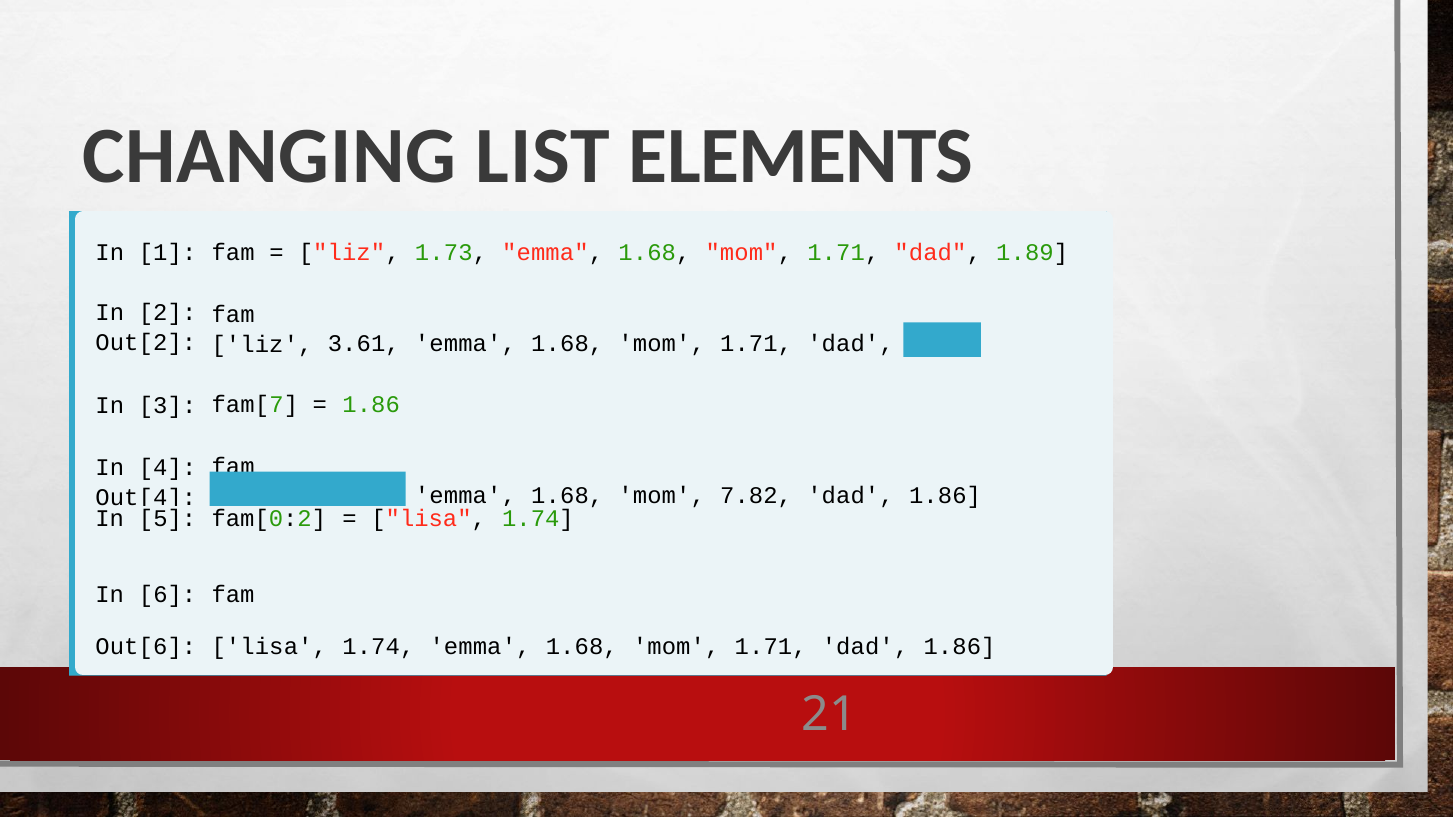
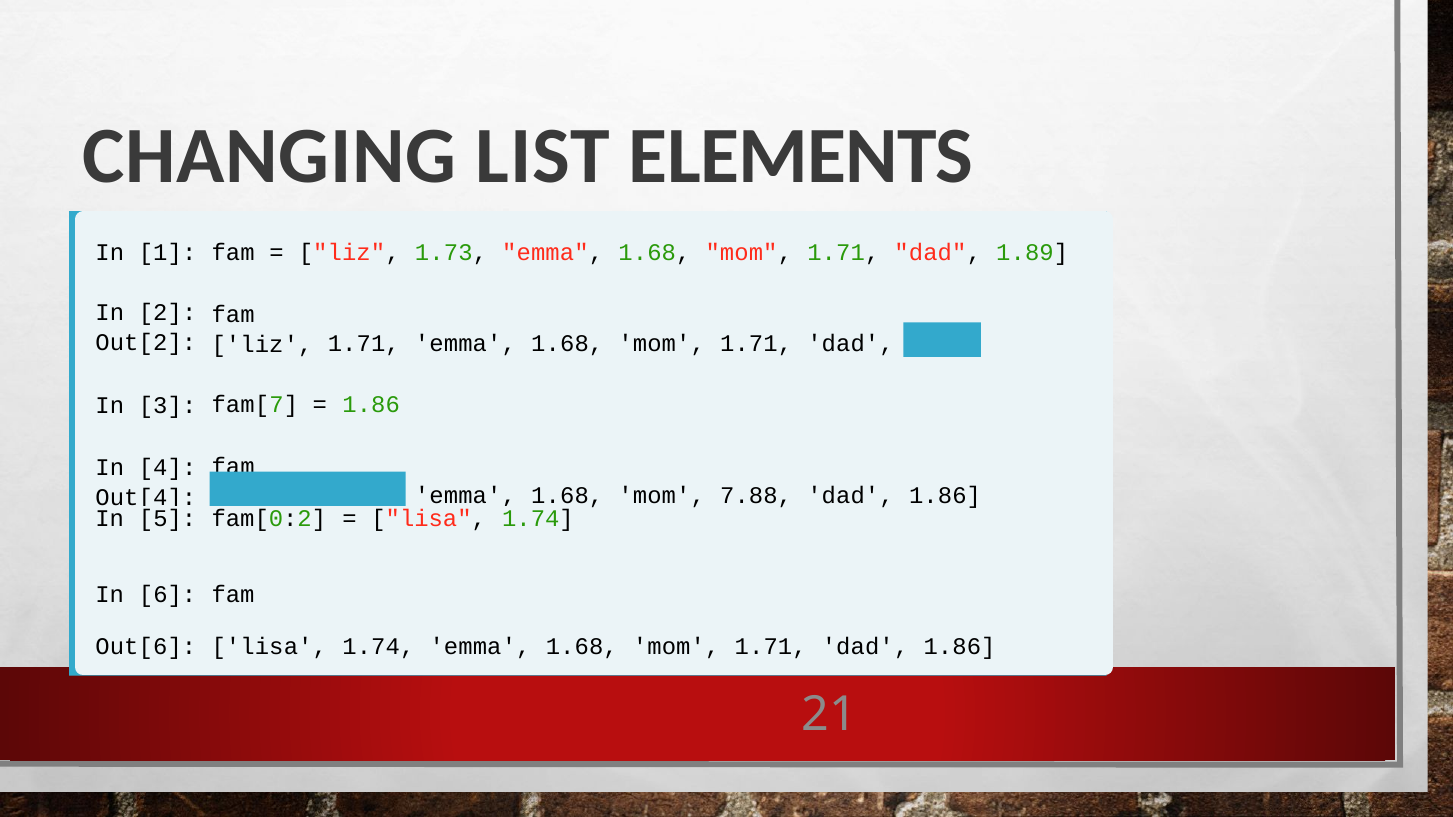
liz 3.61: 3.61 -> 1.71 (364, 343)
7.82: 7.82 -> 7.88 (756, 495)
